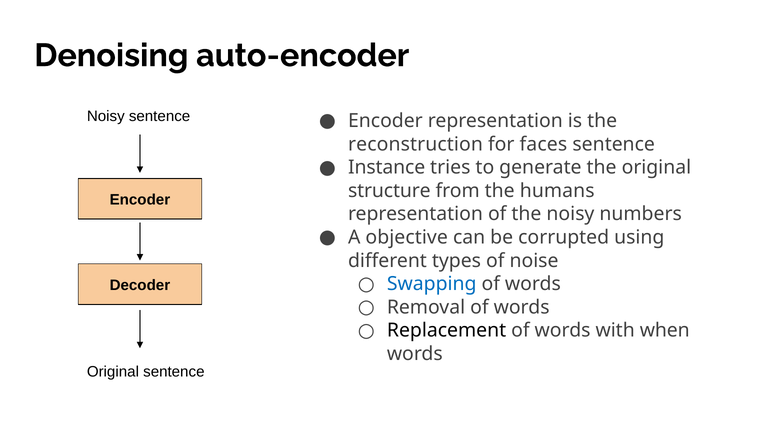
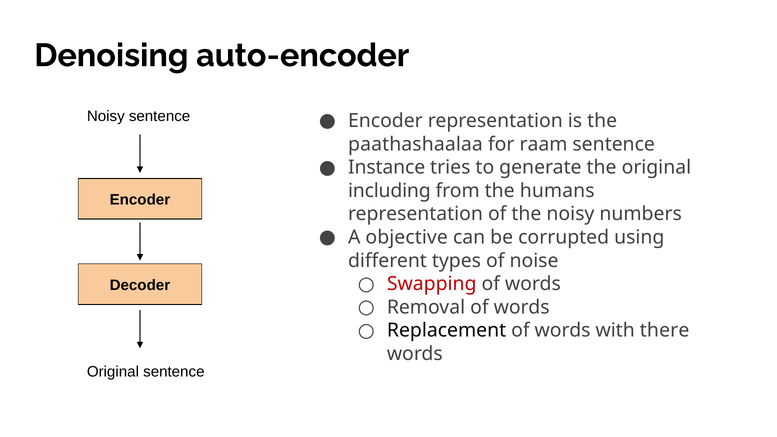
reconstruction: reconstruction -> paathashaalaa (415, 144)
faces: faces -> raam (543, 144)
structure: structure -> including (389, 191)
Swapping colour: blue -> red (432, 284)
when: when -> there (665, 331)
